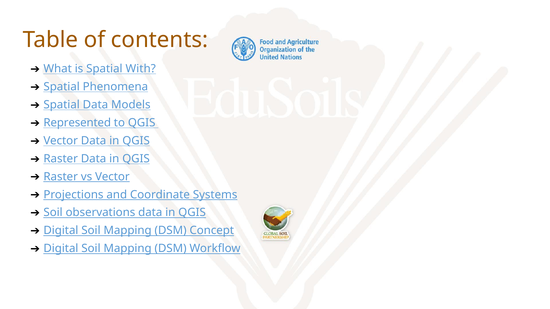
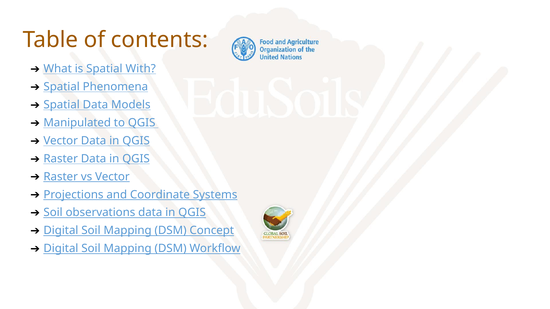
Represented: Represented -> Manipulated (77, 123)
